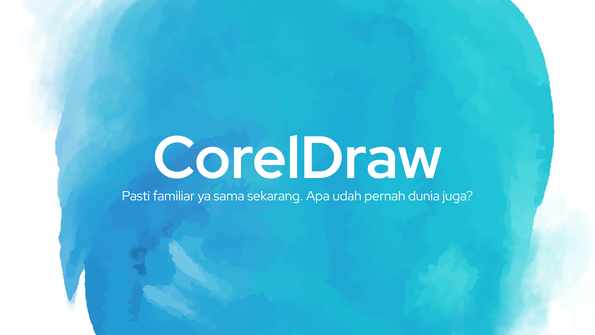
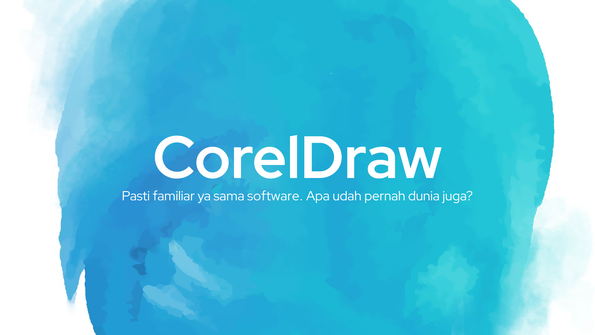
sekarang: sekarang -> software (275, 196)
